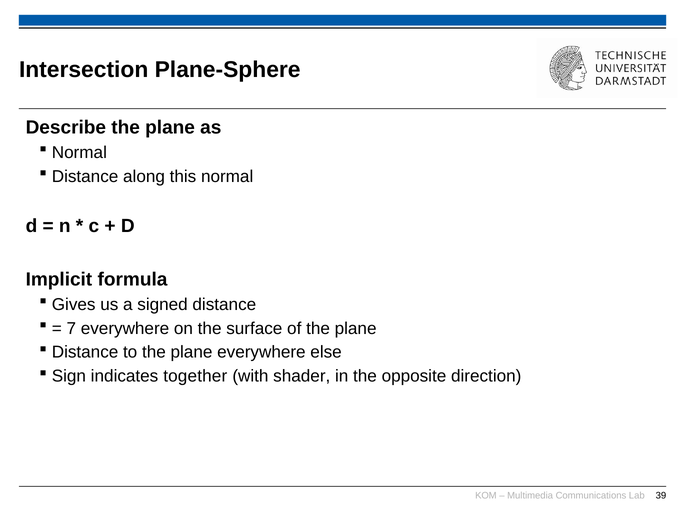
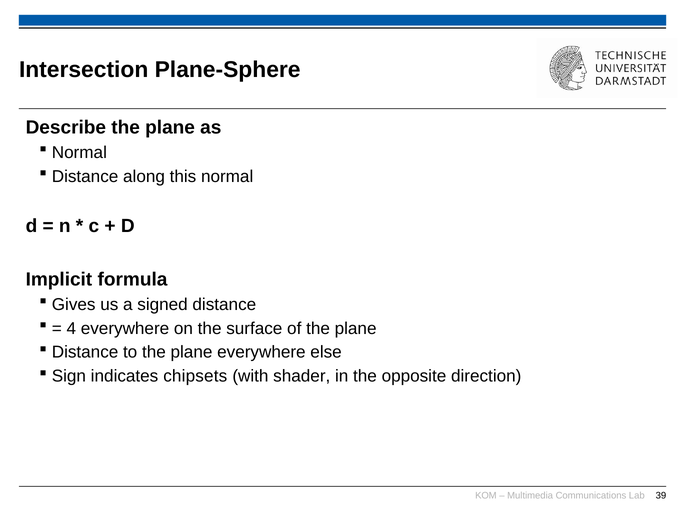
7: 7 -> 4 (71, 328)
together: together -> chipsets (195, 376)
